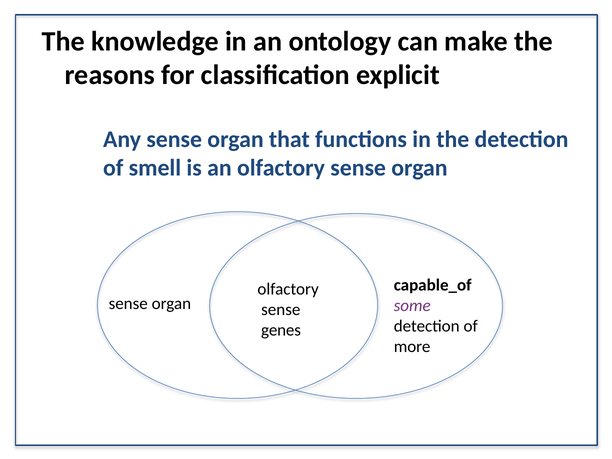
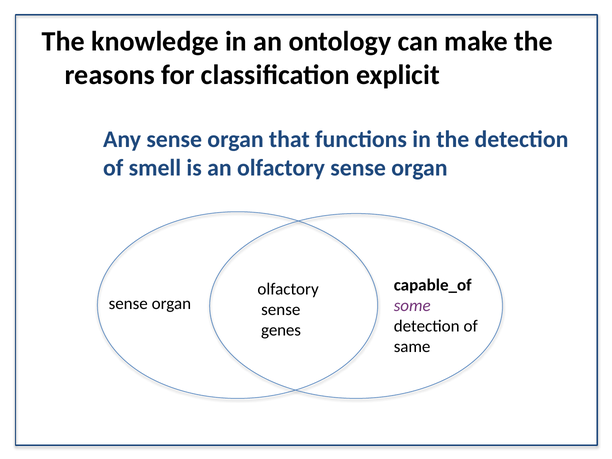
more: more -> same (412, 346)
